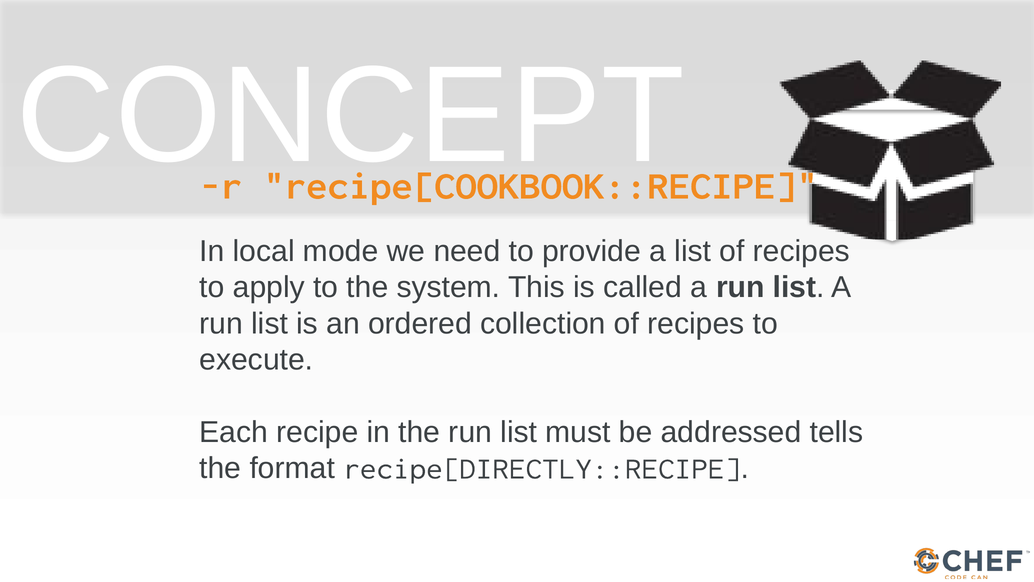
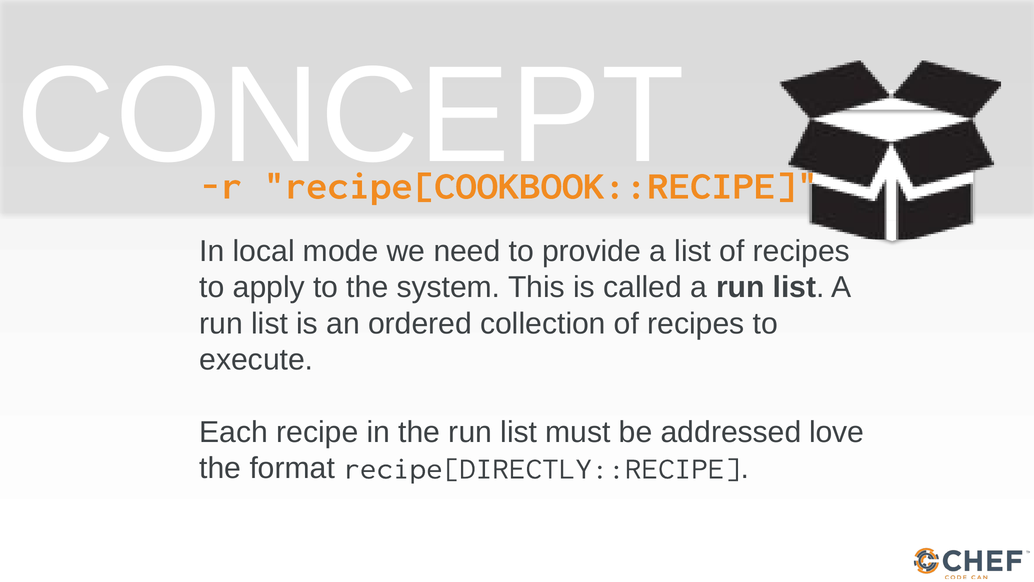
tells: tells -> love (837, 432)
